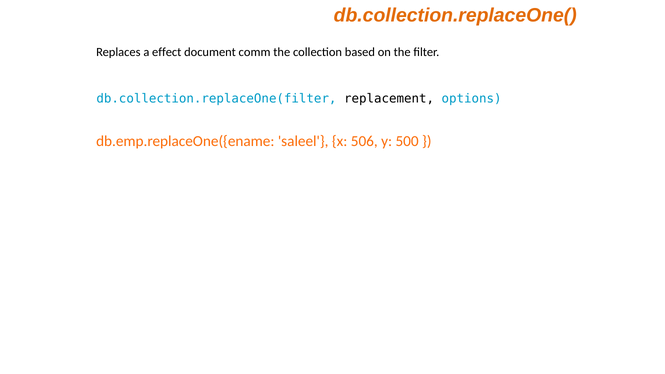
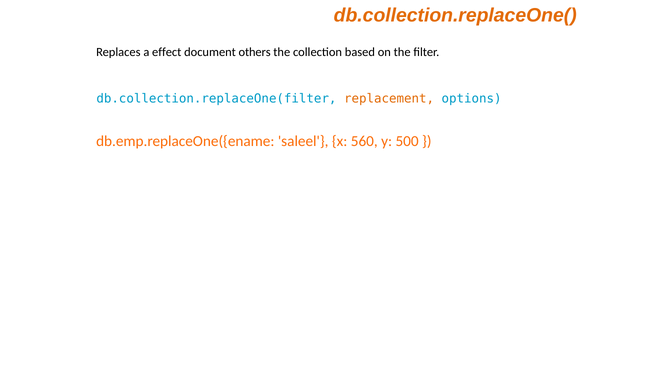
comm: comm -> others (255, 52)
replacement colour: black -> orange (389, 99)
506: 506 -> 560 (364, 141)
